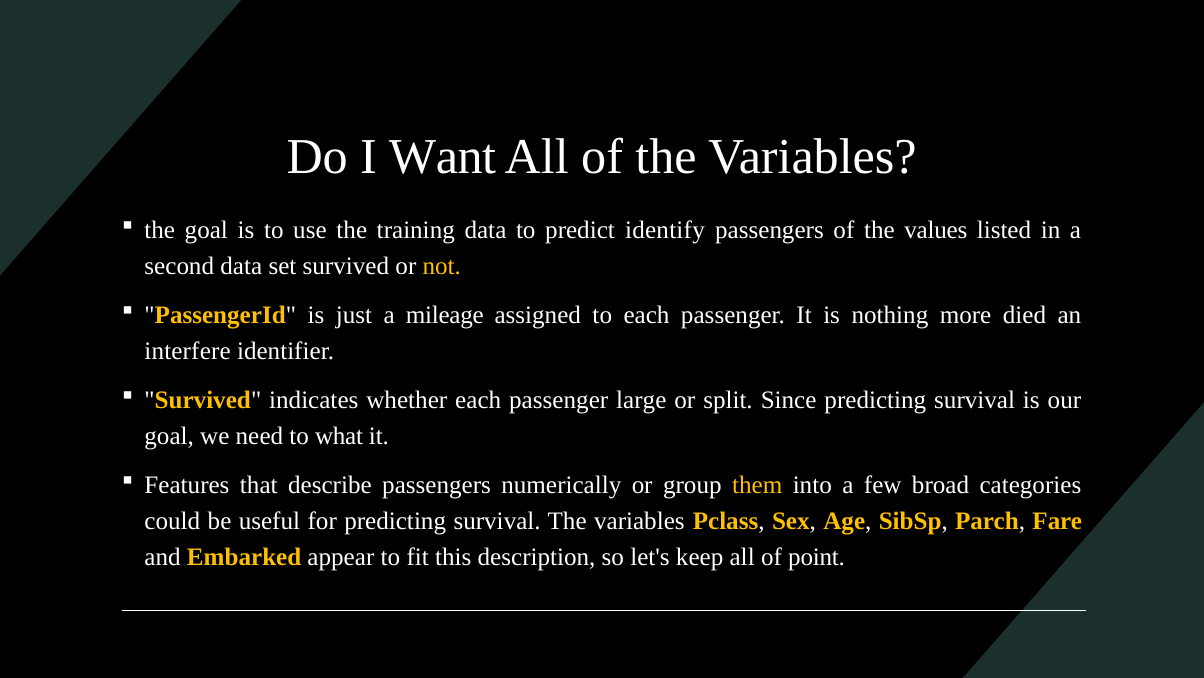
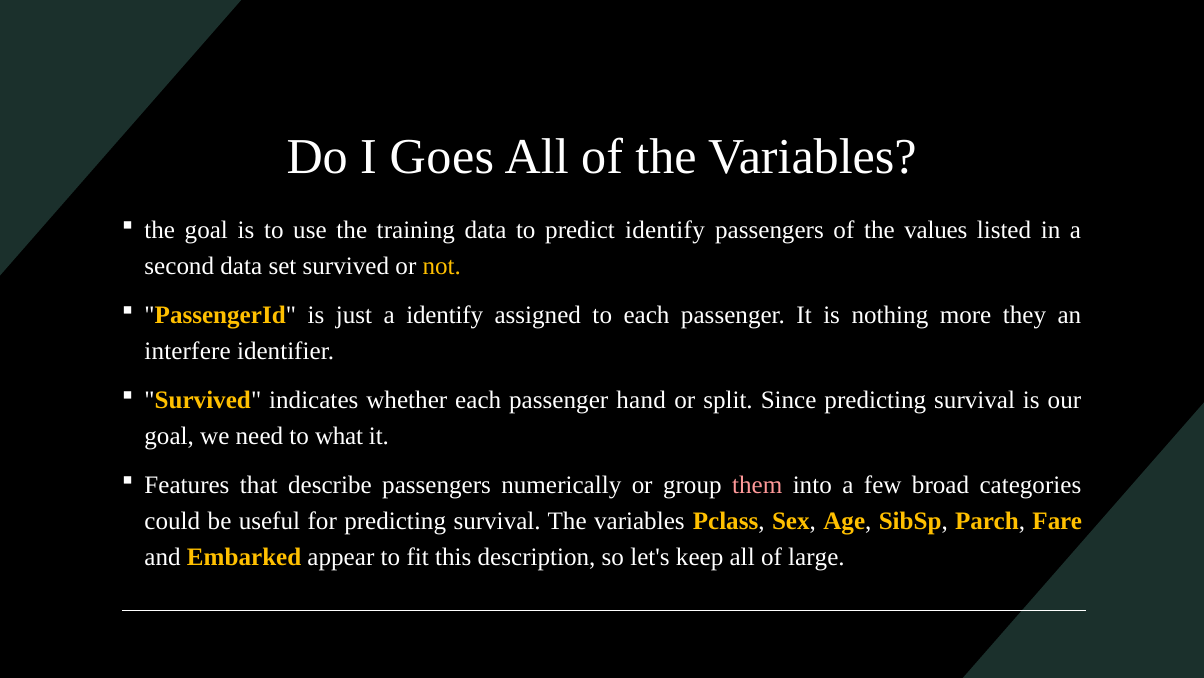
Want: Want -> Goes (442, 157)
a mileage: mileage -> identify (445, 315)
died: died -> they (1025, 315)
large: large -> hand (641, 400)
them colour: yellow -> pink (757, 485)
point: point -> large (816, 557)
